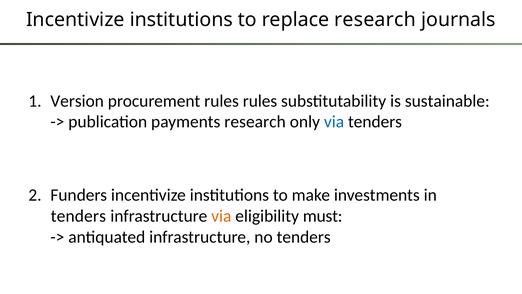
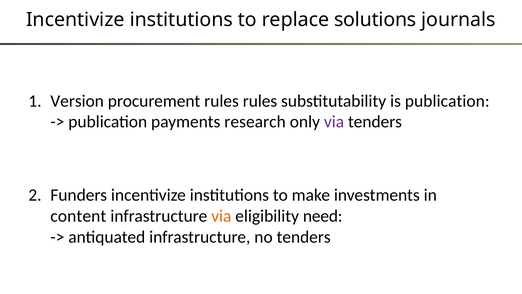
replace research: research -> solutions (375, 20)
is sustainable: sustainable -> publication (447, 101)
via colour: blue -> purple (334, 122)
tenders: tenders -> content (78, 216)
must: must -> need (323, 216)
